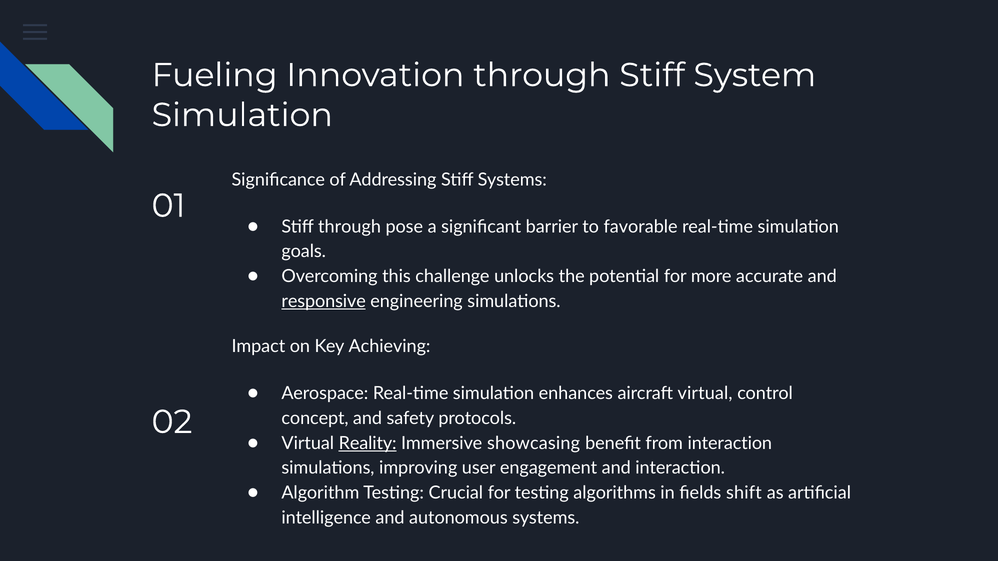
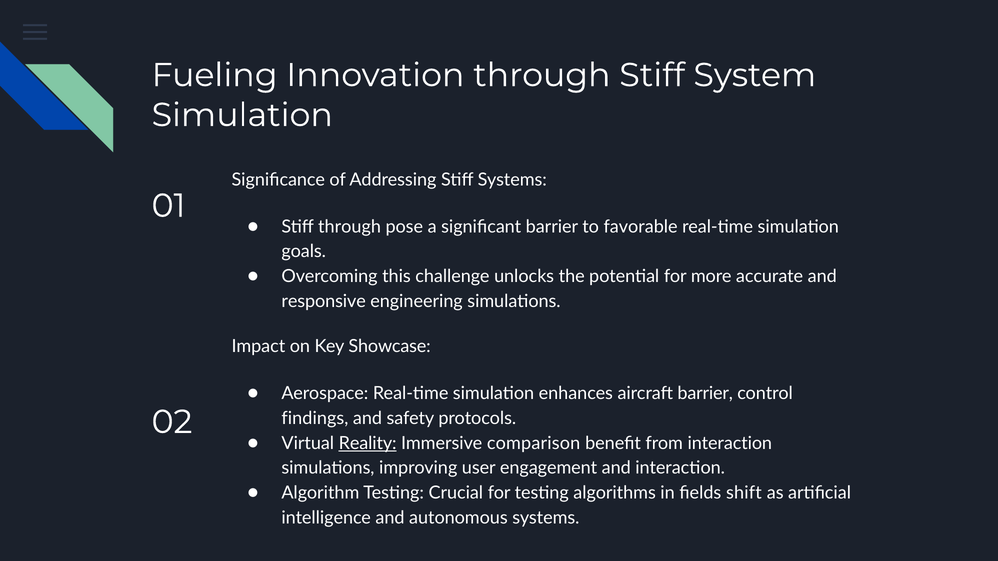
responsive underline: present -> none (324, 301)
Achieving: Achieving -> Showcase (390, 347)
aircraft virtual: virtual -> barrier (705, 394)
concept: concept -> findings (315, 419)
showcasing: showcasing -> comparison (534, 443)
